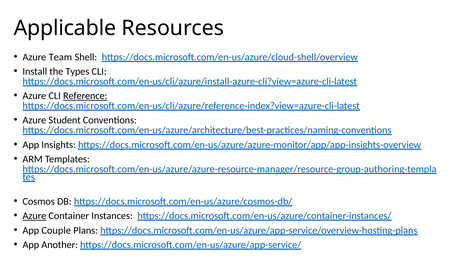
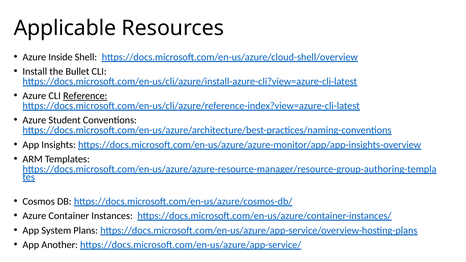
Team: Team -> Inside (60, 57)
Types: Types -> Bullet (77, 72)
Azure underline: present -> none (34, 216)
Couple: Couple -> System (56, 230)
